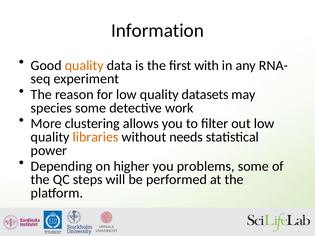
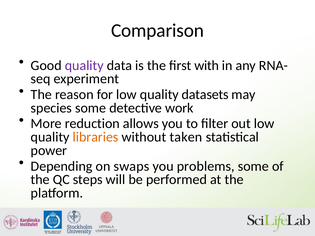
Information: Information -> Comparison (157, 30)
quality colour: orange -> purple (84, 66)
clustering: clustering -> reduction (92, 124)
needs: needs -> taken (186, 137)
higher: higher -> swaps (131, 166)
